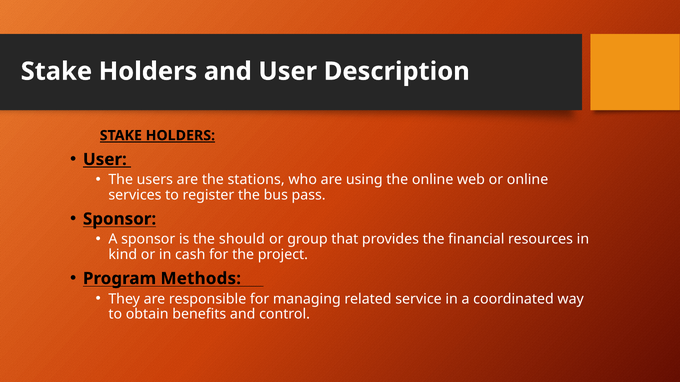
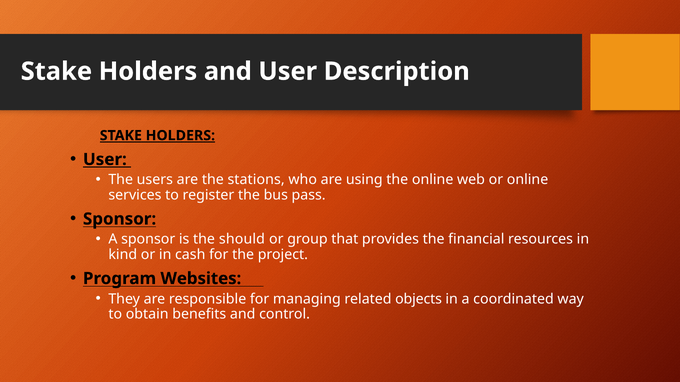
Methods: Methods -> Websites (201, 279)
service: service -> objects (419, 299)
